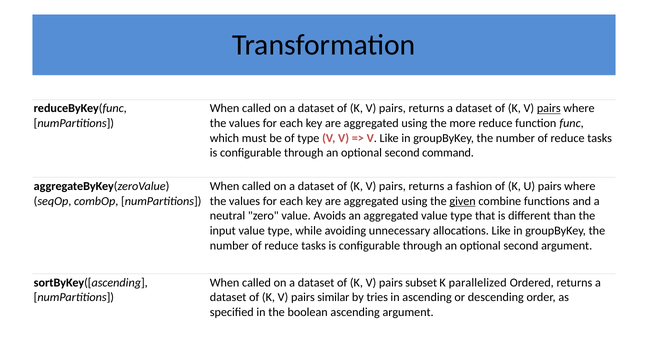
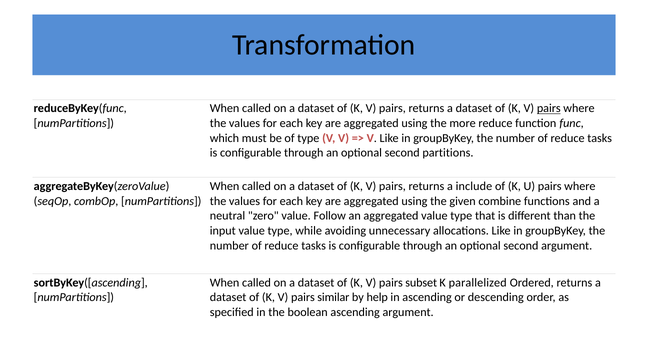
command: command -> partitions (448, 153)
fashion: fashion -> include (474, 187)
given underline: present -> none (463, 201)
Avoids: Avoids -> Follow (330, 216)
tries: tries -> help (377, 298)
